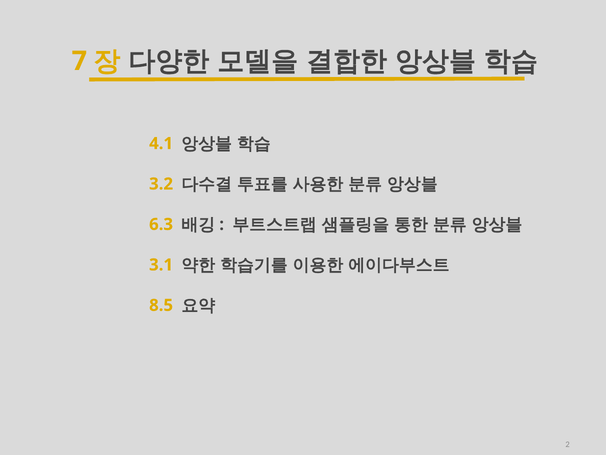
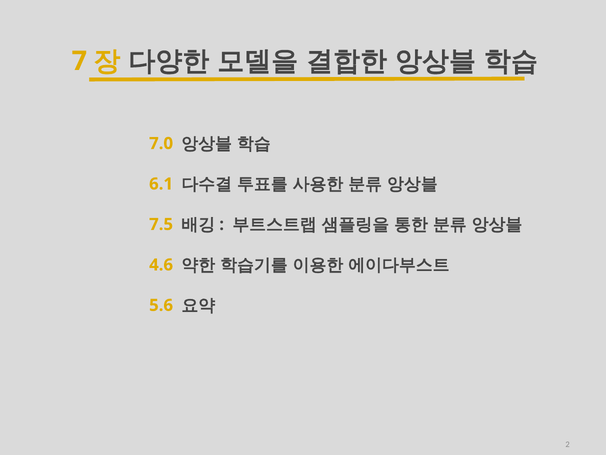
4.1: 4.1 -> 7.0 (161, 143)
3.2: 3.2 -> 6.1 (161, 184)
6.3: 6.3 -> 7.5 (161, 224)
3.1: 3.1 -> 4.6 (161, 265)
8.5: 8.5 -> 5.6 (161, 305)
